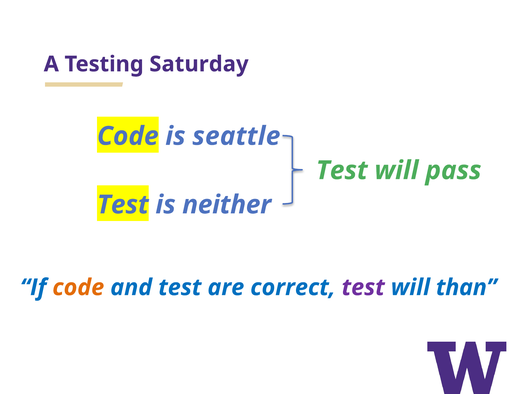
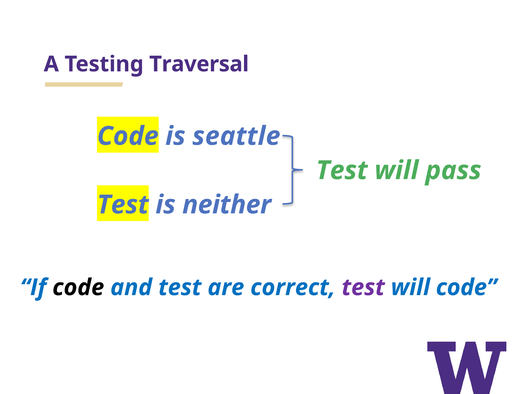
Saturday: Saturday -> Traversal (199, 64)
code colour: orange -> black (78, 287)
will than: than -> code (466, 287)
